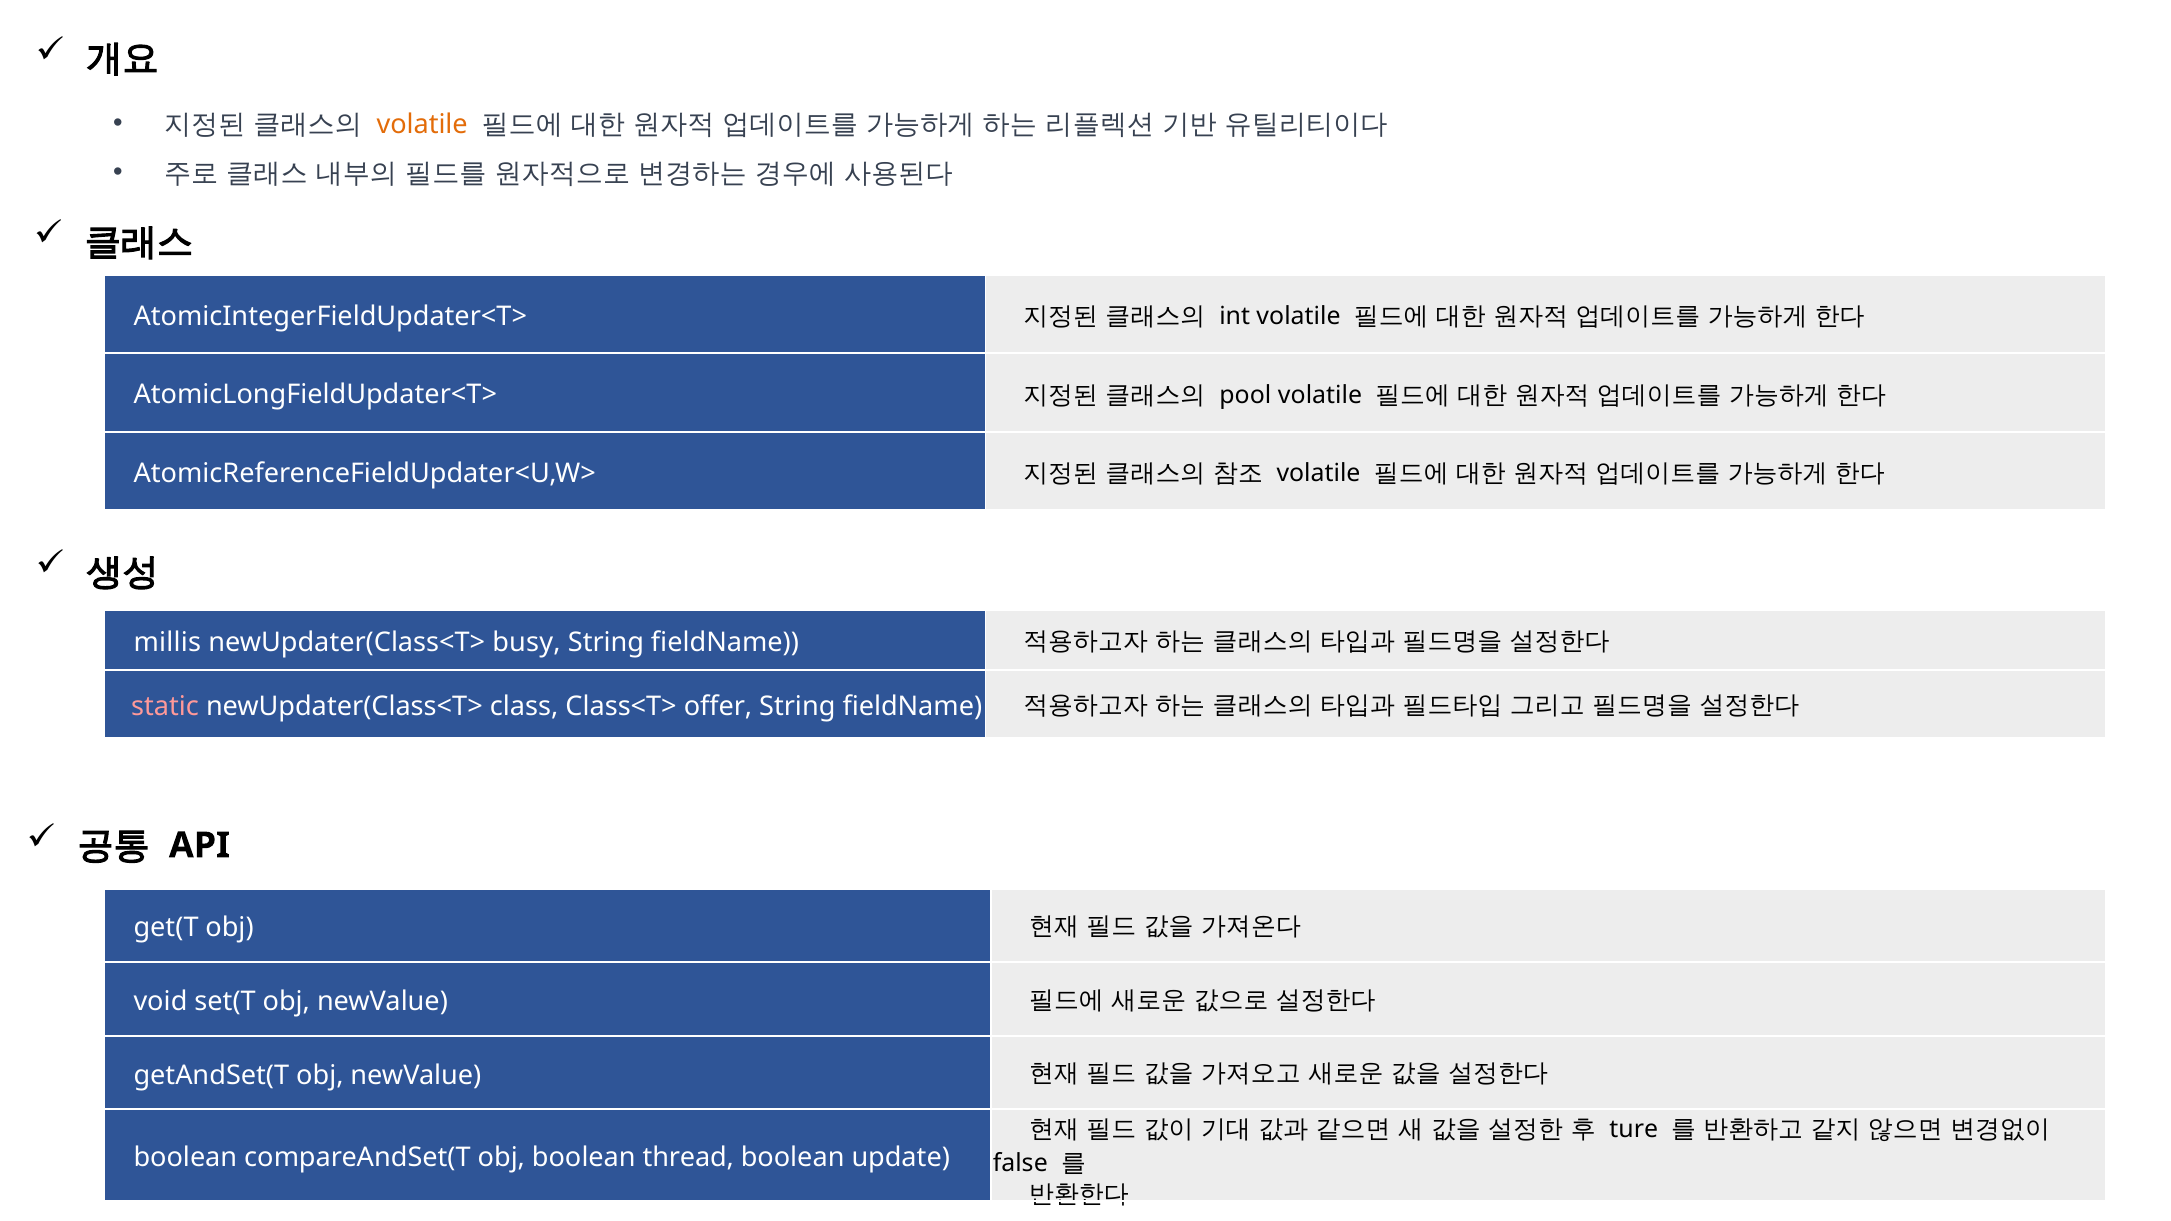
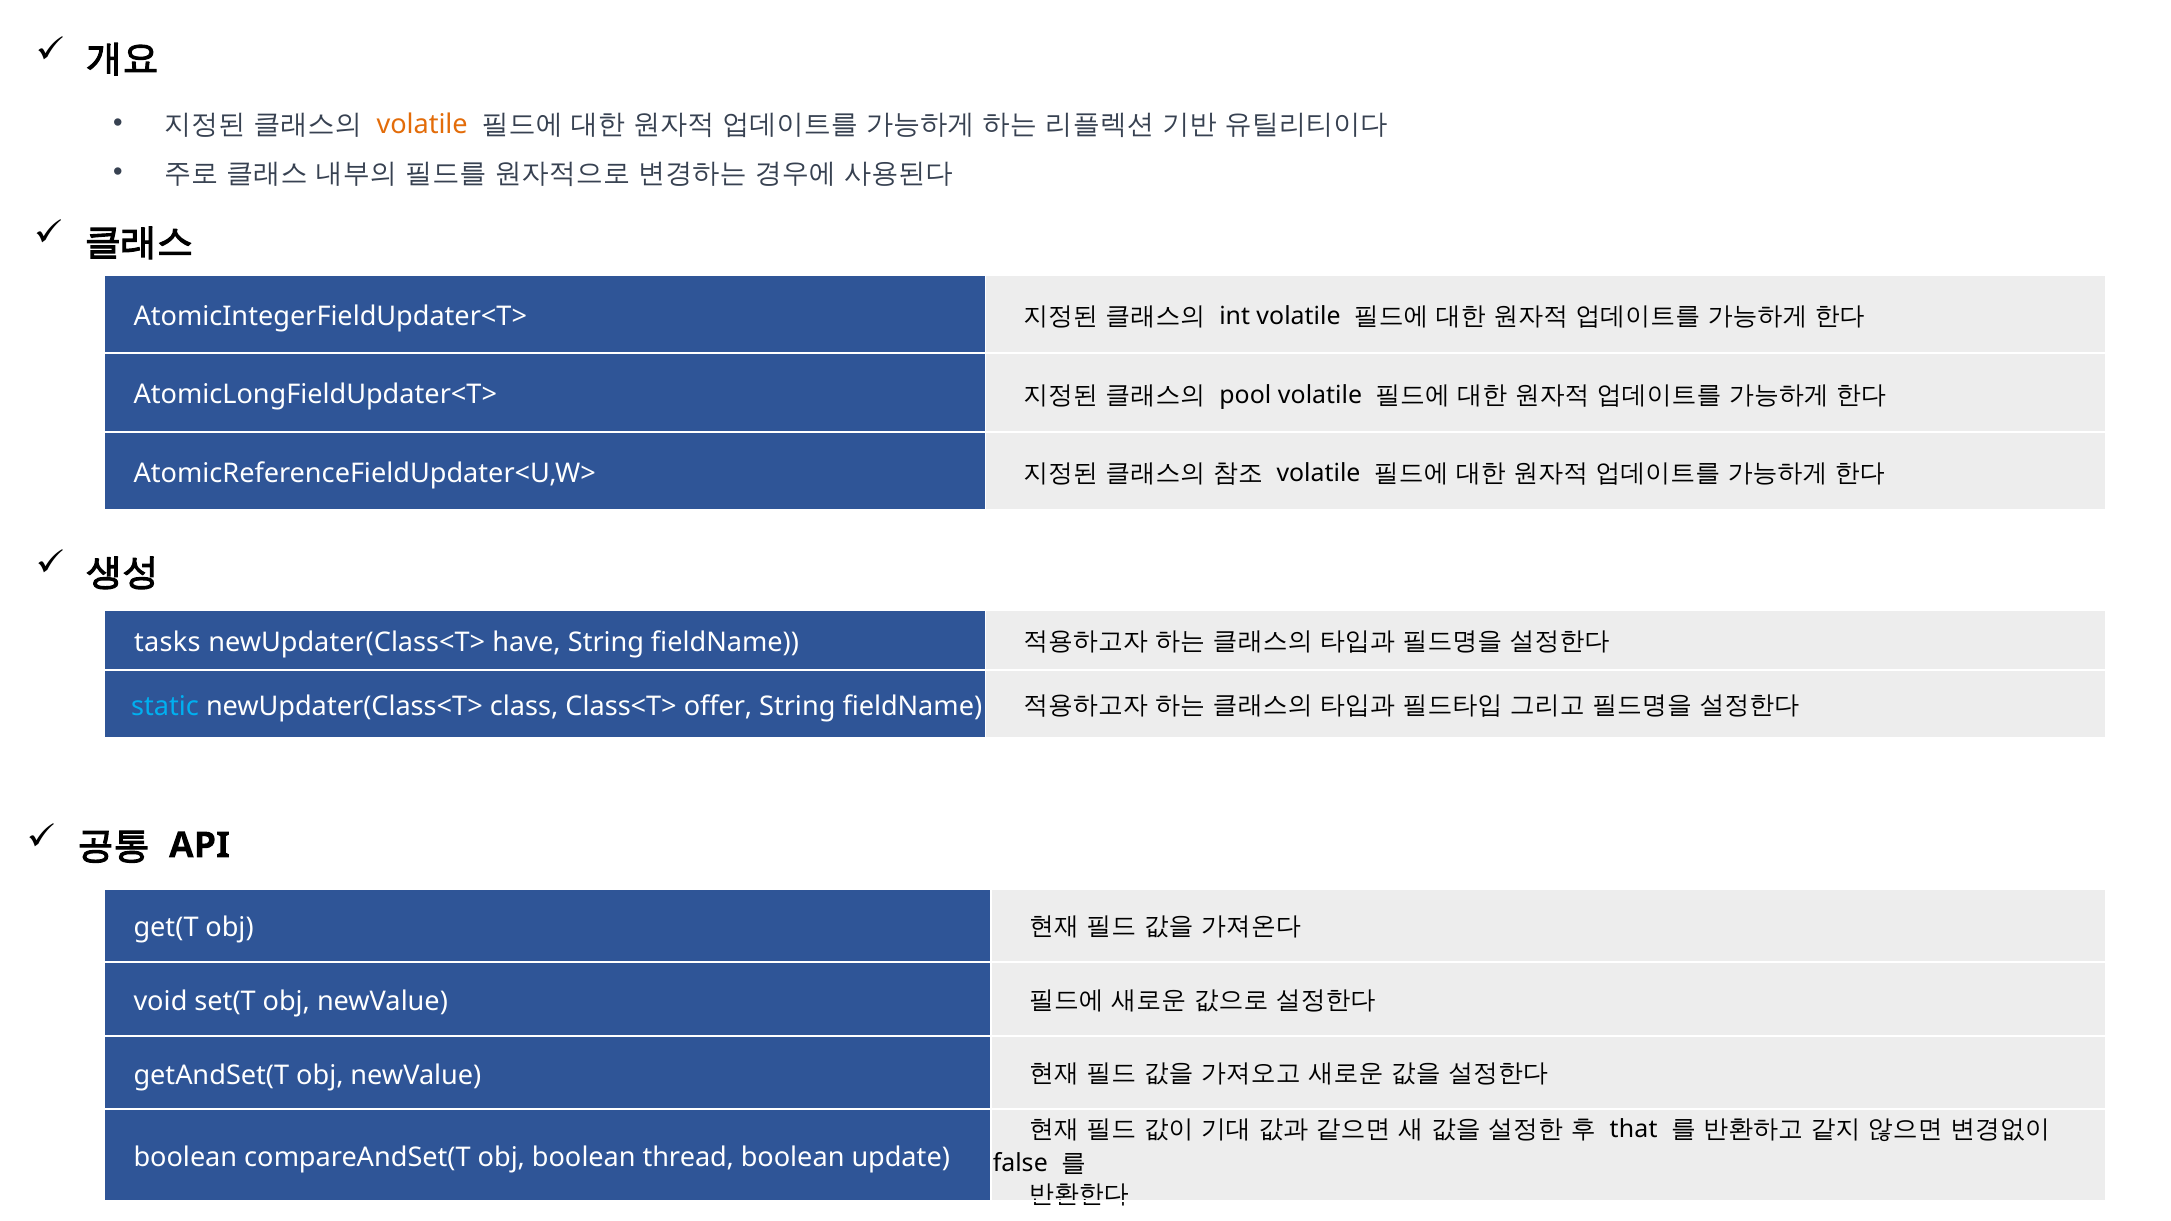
millis: millis -> tasks (167, 643)
busy: busy -> have (526, 643)
static colour: pink -> light blue (165, 707)
ture: ture -> that (1634, 1130)
